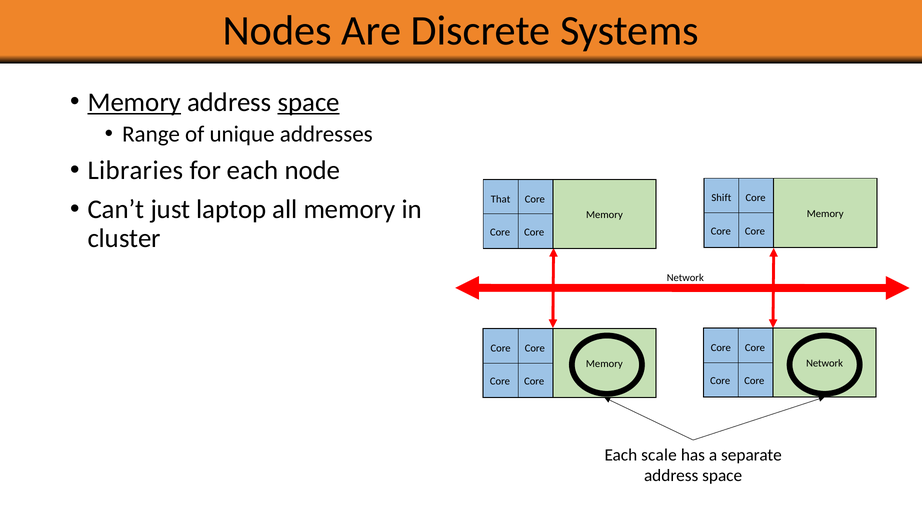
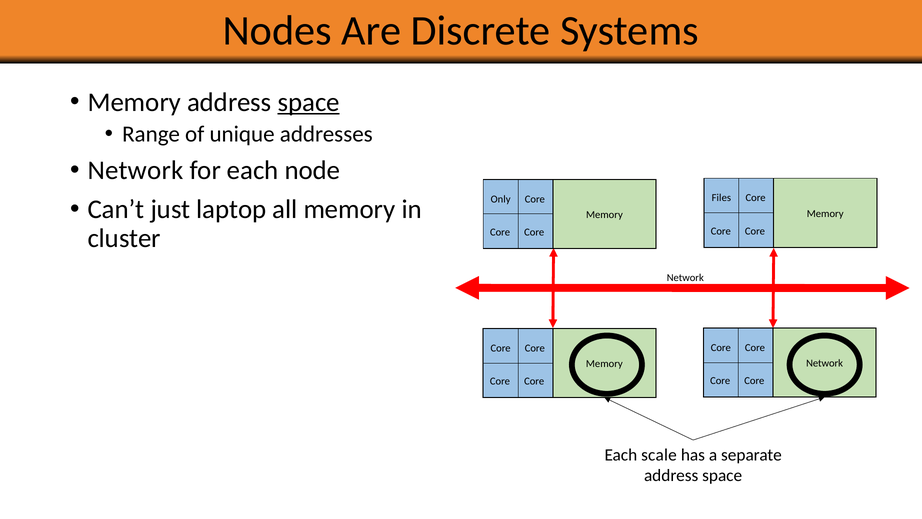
Memory underline: present -> none (134, 102)
Libraries: Libraries -> Network (136, 170)
Shift: Shift -> Files (721, 198)
That: That -> Only (501, 199)
